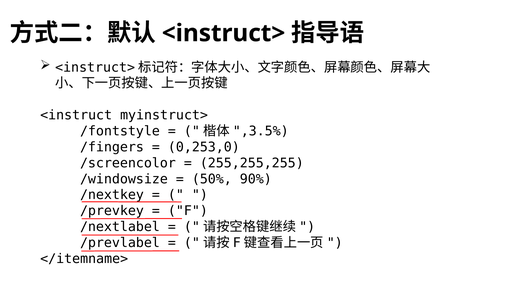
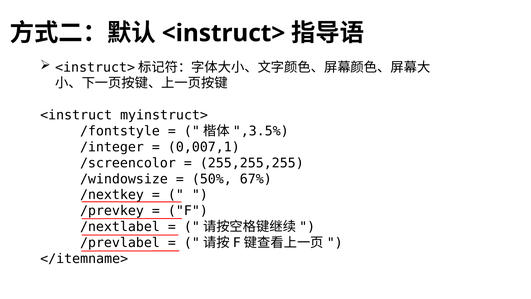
/fingers: /fingers -> /integer (112, 147)
0,253,0: 0,253,0 -> 0,007,1 (204, 147)
90%: 90% -> 67% (256, 179)
